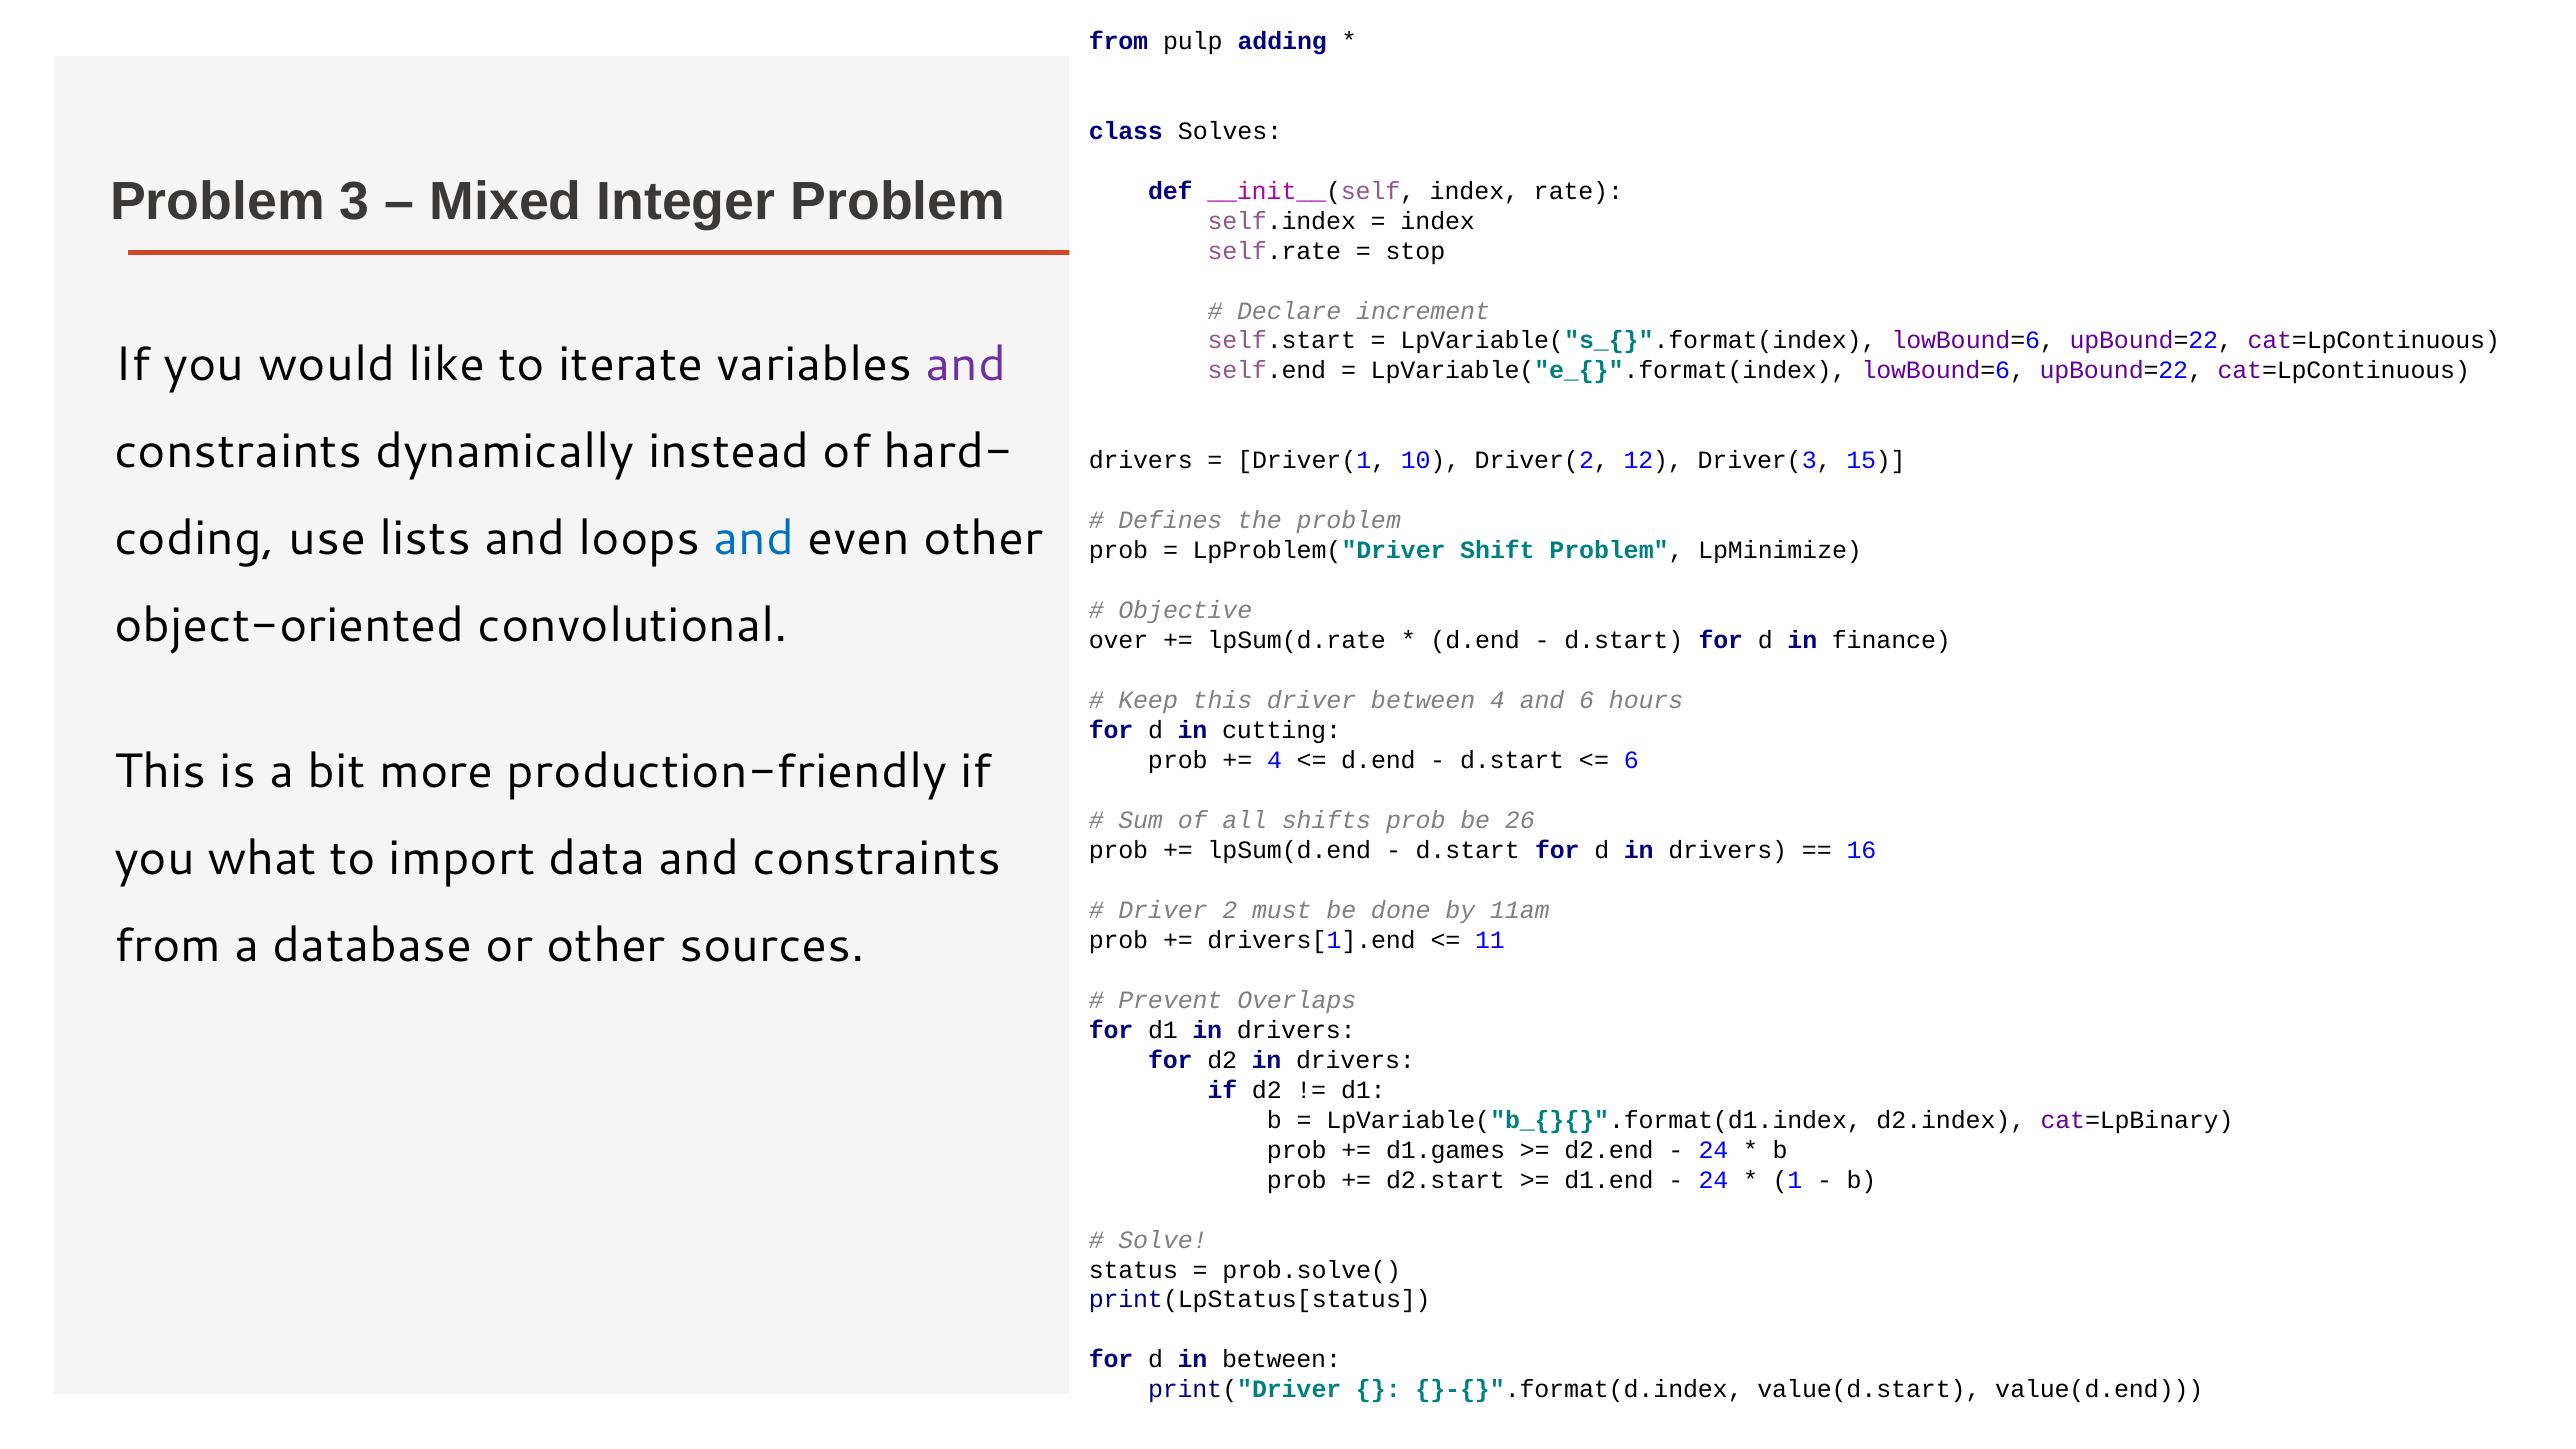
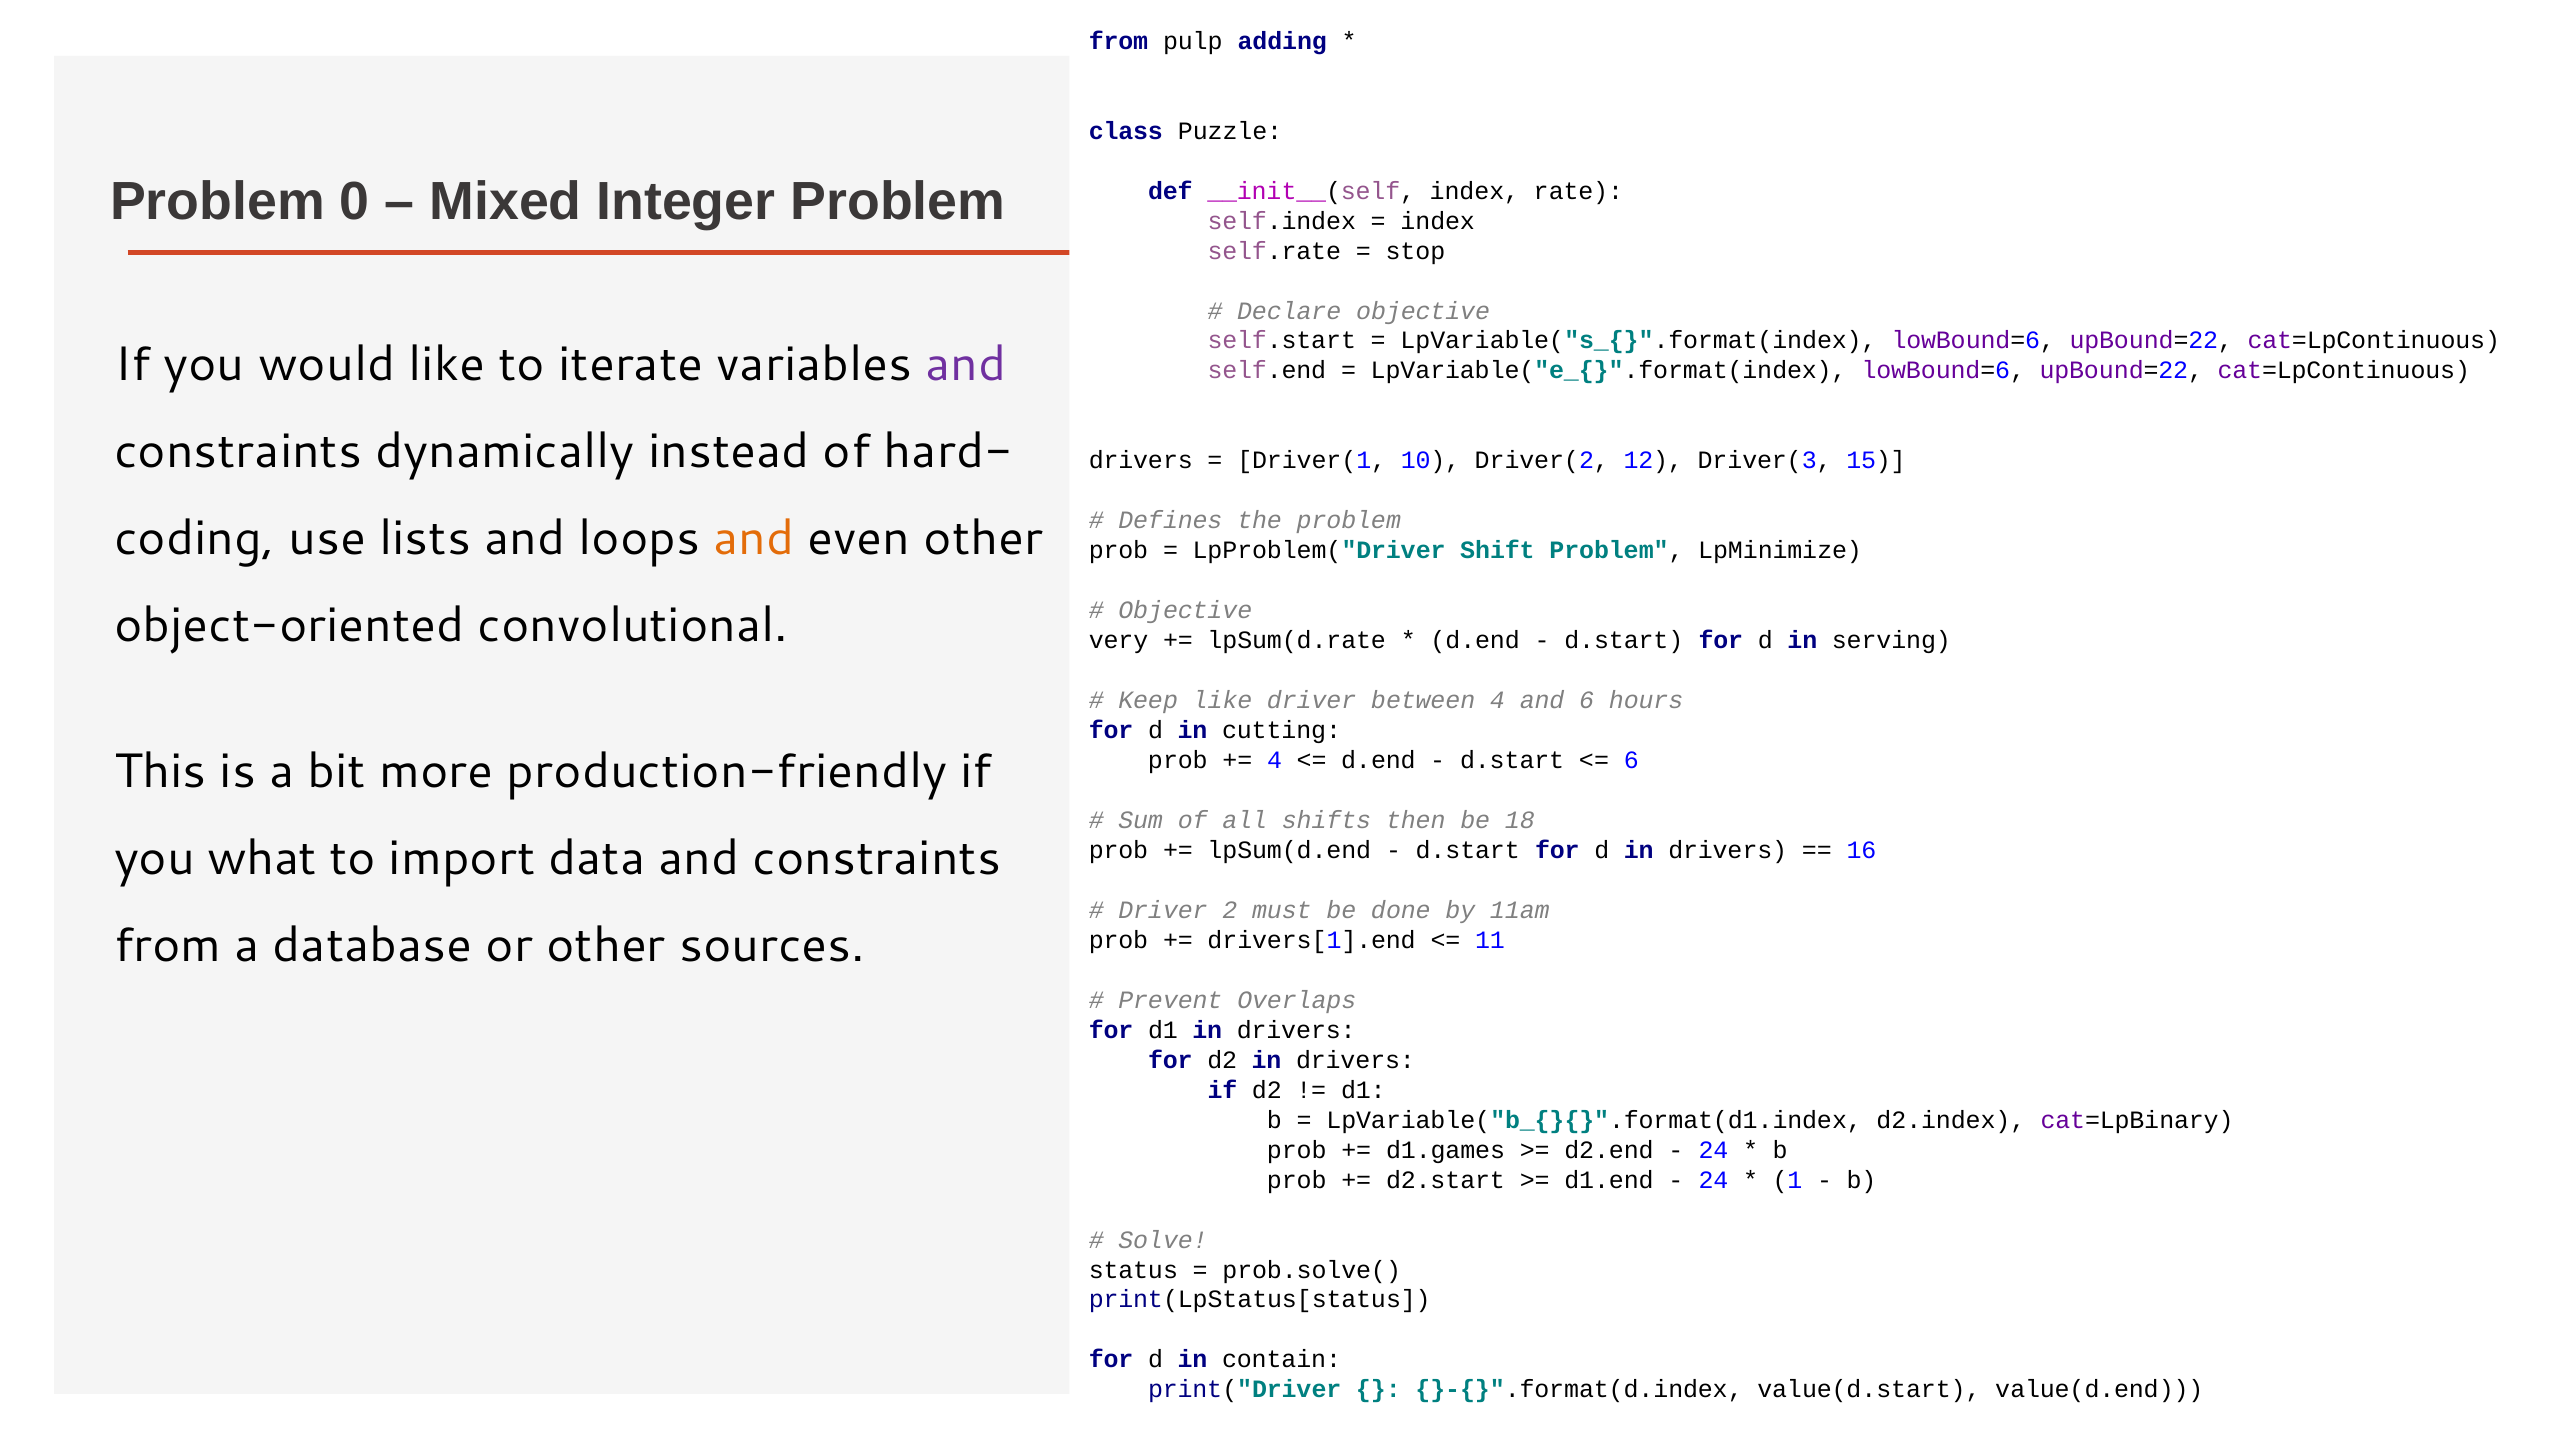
Solves: Solves -> Puzzle (1230, 131)
3: 3 -> 0 (355, 201)
Declare increment: increment -> objective (1423, 311)
and colour: blue -> orange (754, 539)
over: over -> very (1118, 640)
finance: finance -> serving (1891, 640)
Keep this: this -> like (1223, 700)
shifts prob: prob -> then (1416, 820)
26: 26 -> 18 (1520, 820)
in between: between -> contain (1282, 1360)
